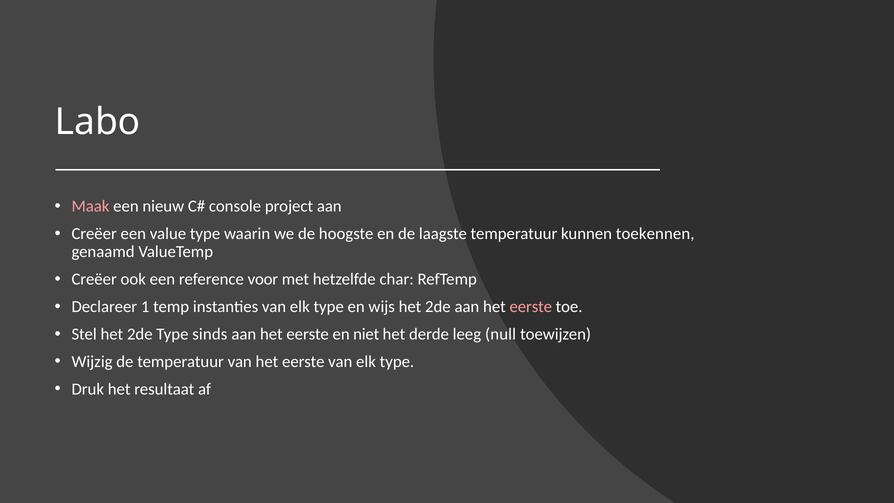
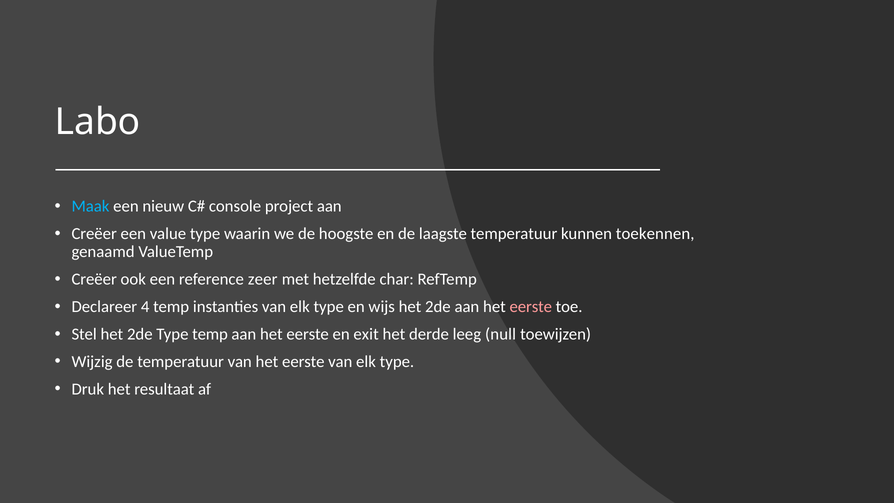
Maak colour: pink -> light blue (90, 206)
voor: voor -> zeer (263, 279)
1: 1 -> 4 (145, 307)
Type sinds: sinds -> temp (210, 334)
niet: niet -> exit (366, 334)
